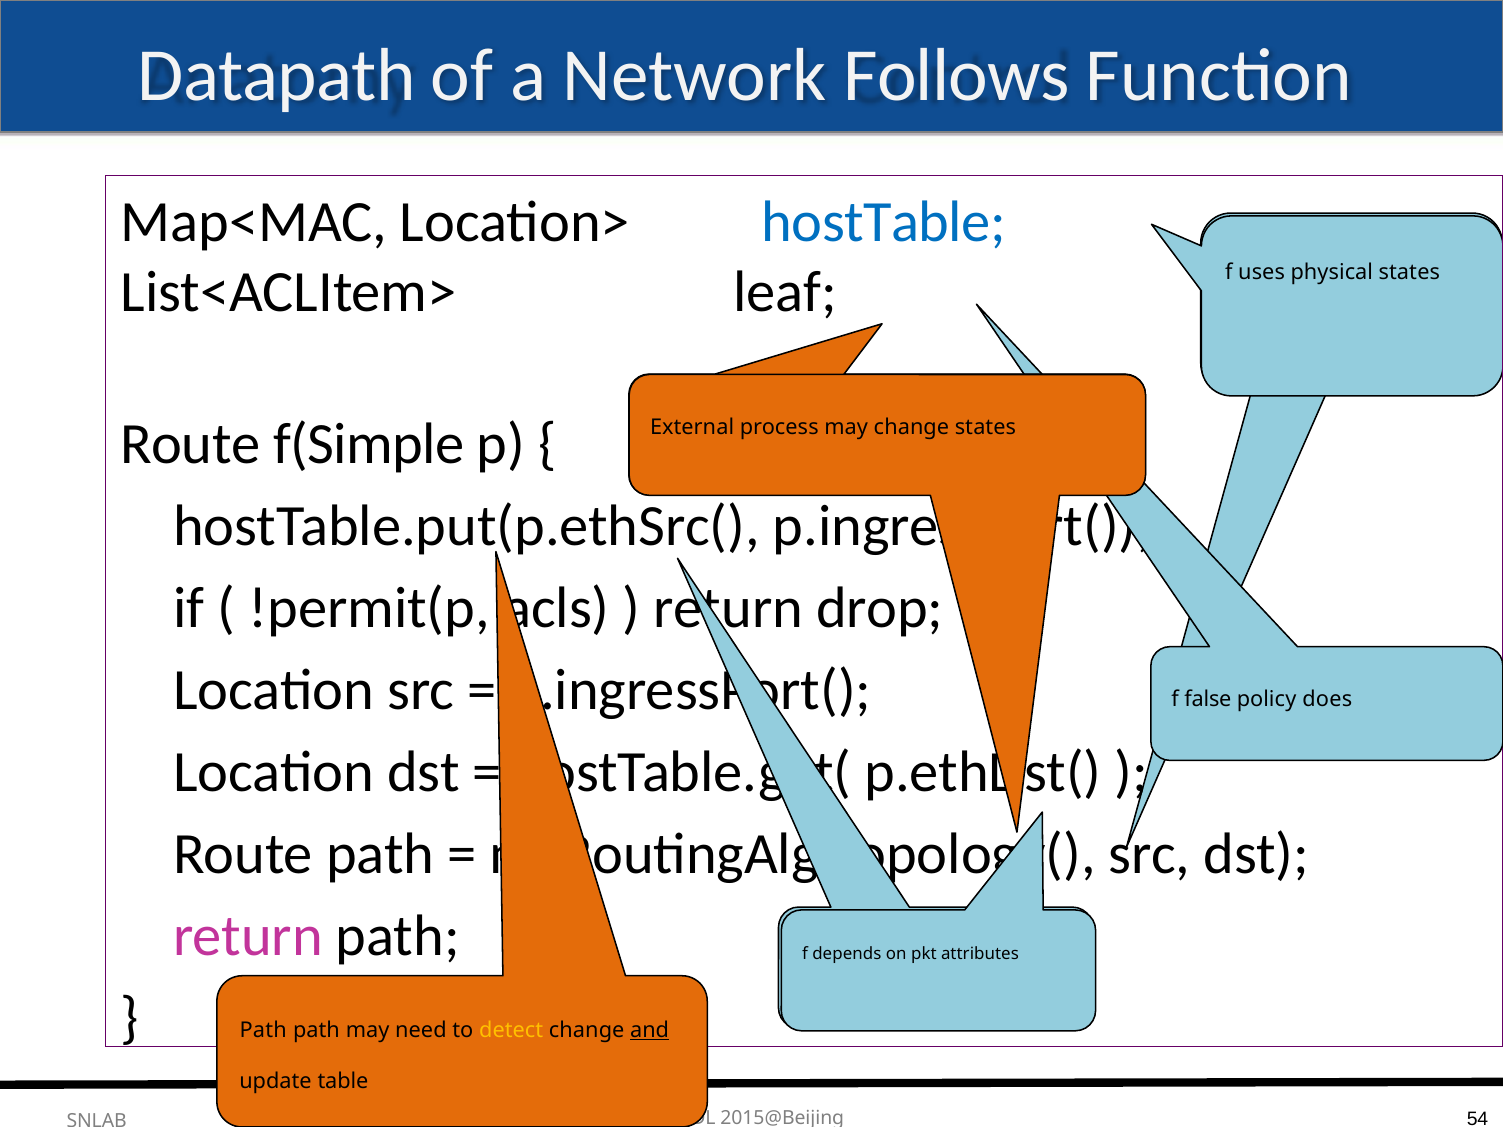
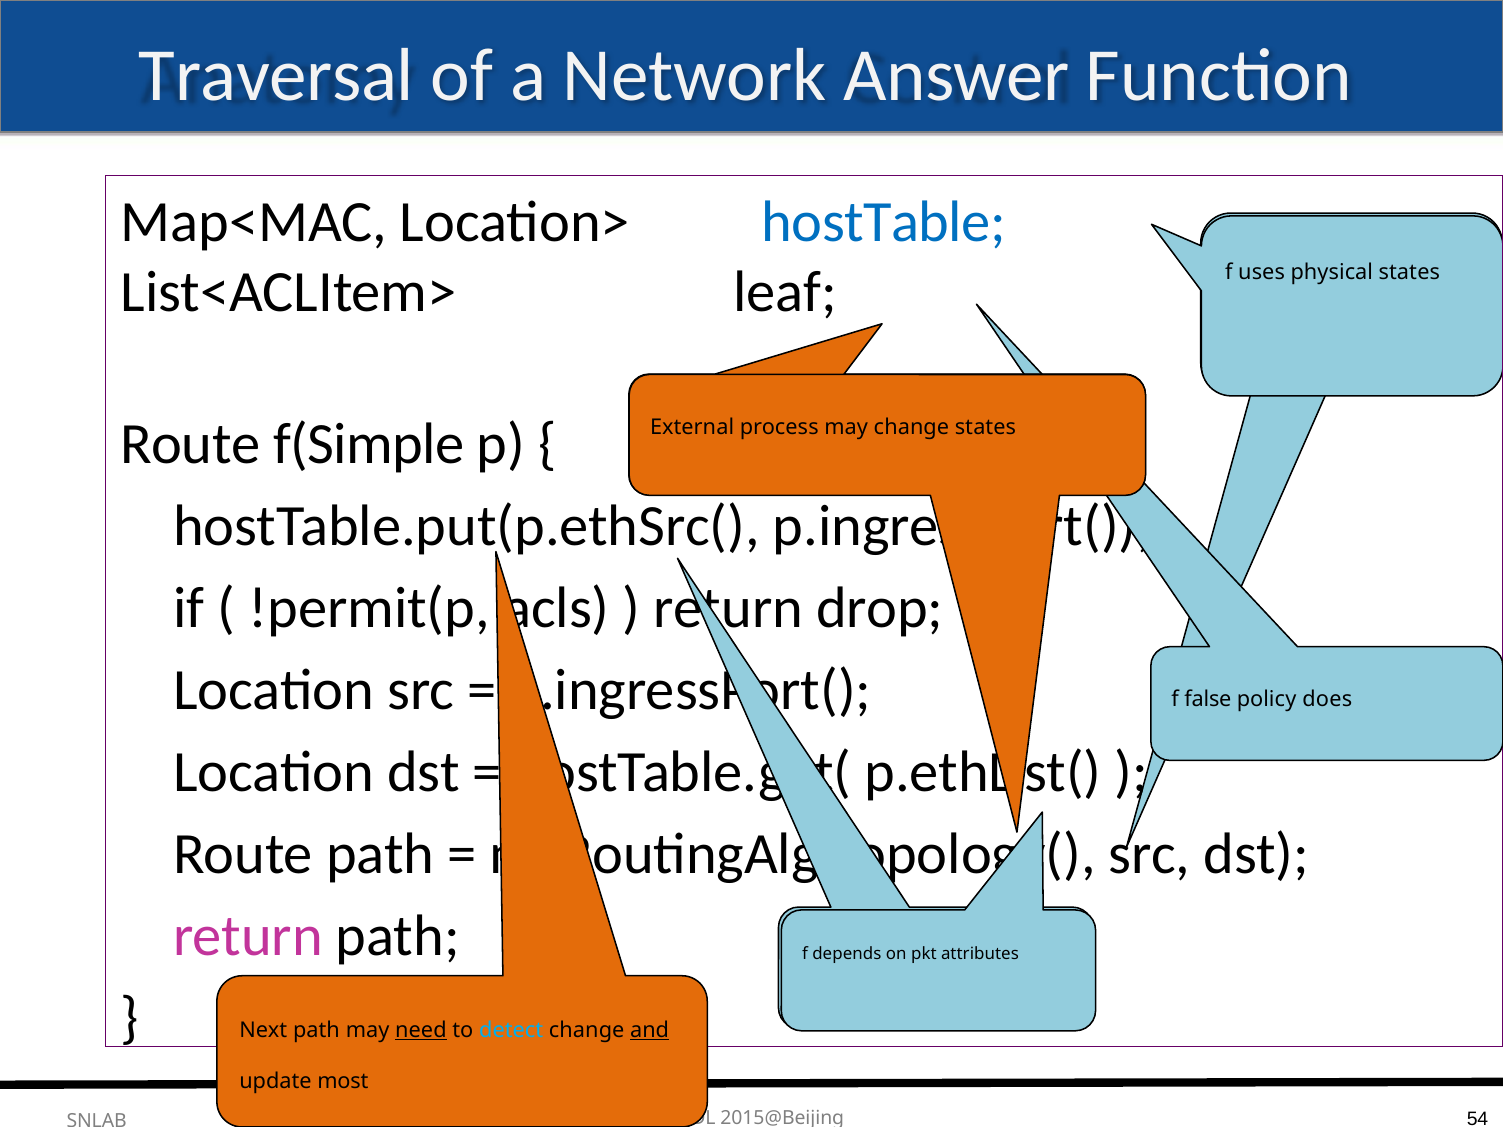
Datapath: Datapath -> Traversal (277, 76)
Follows: Follows -> Answer (957, 76)
Path: Path -> Next (263, 1031)
need underline: none -> present (421, 1031)
detect colour: yellow -> light blue (511, 1031)
table: table -> most (343, 1082)
